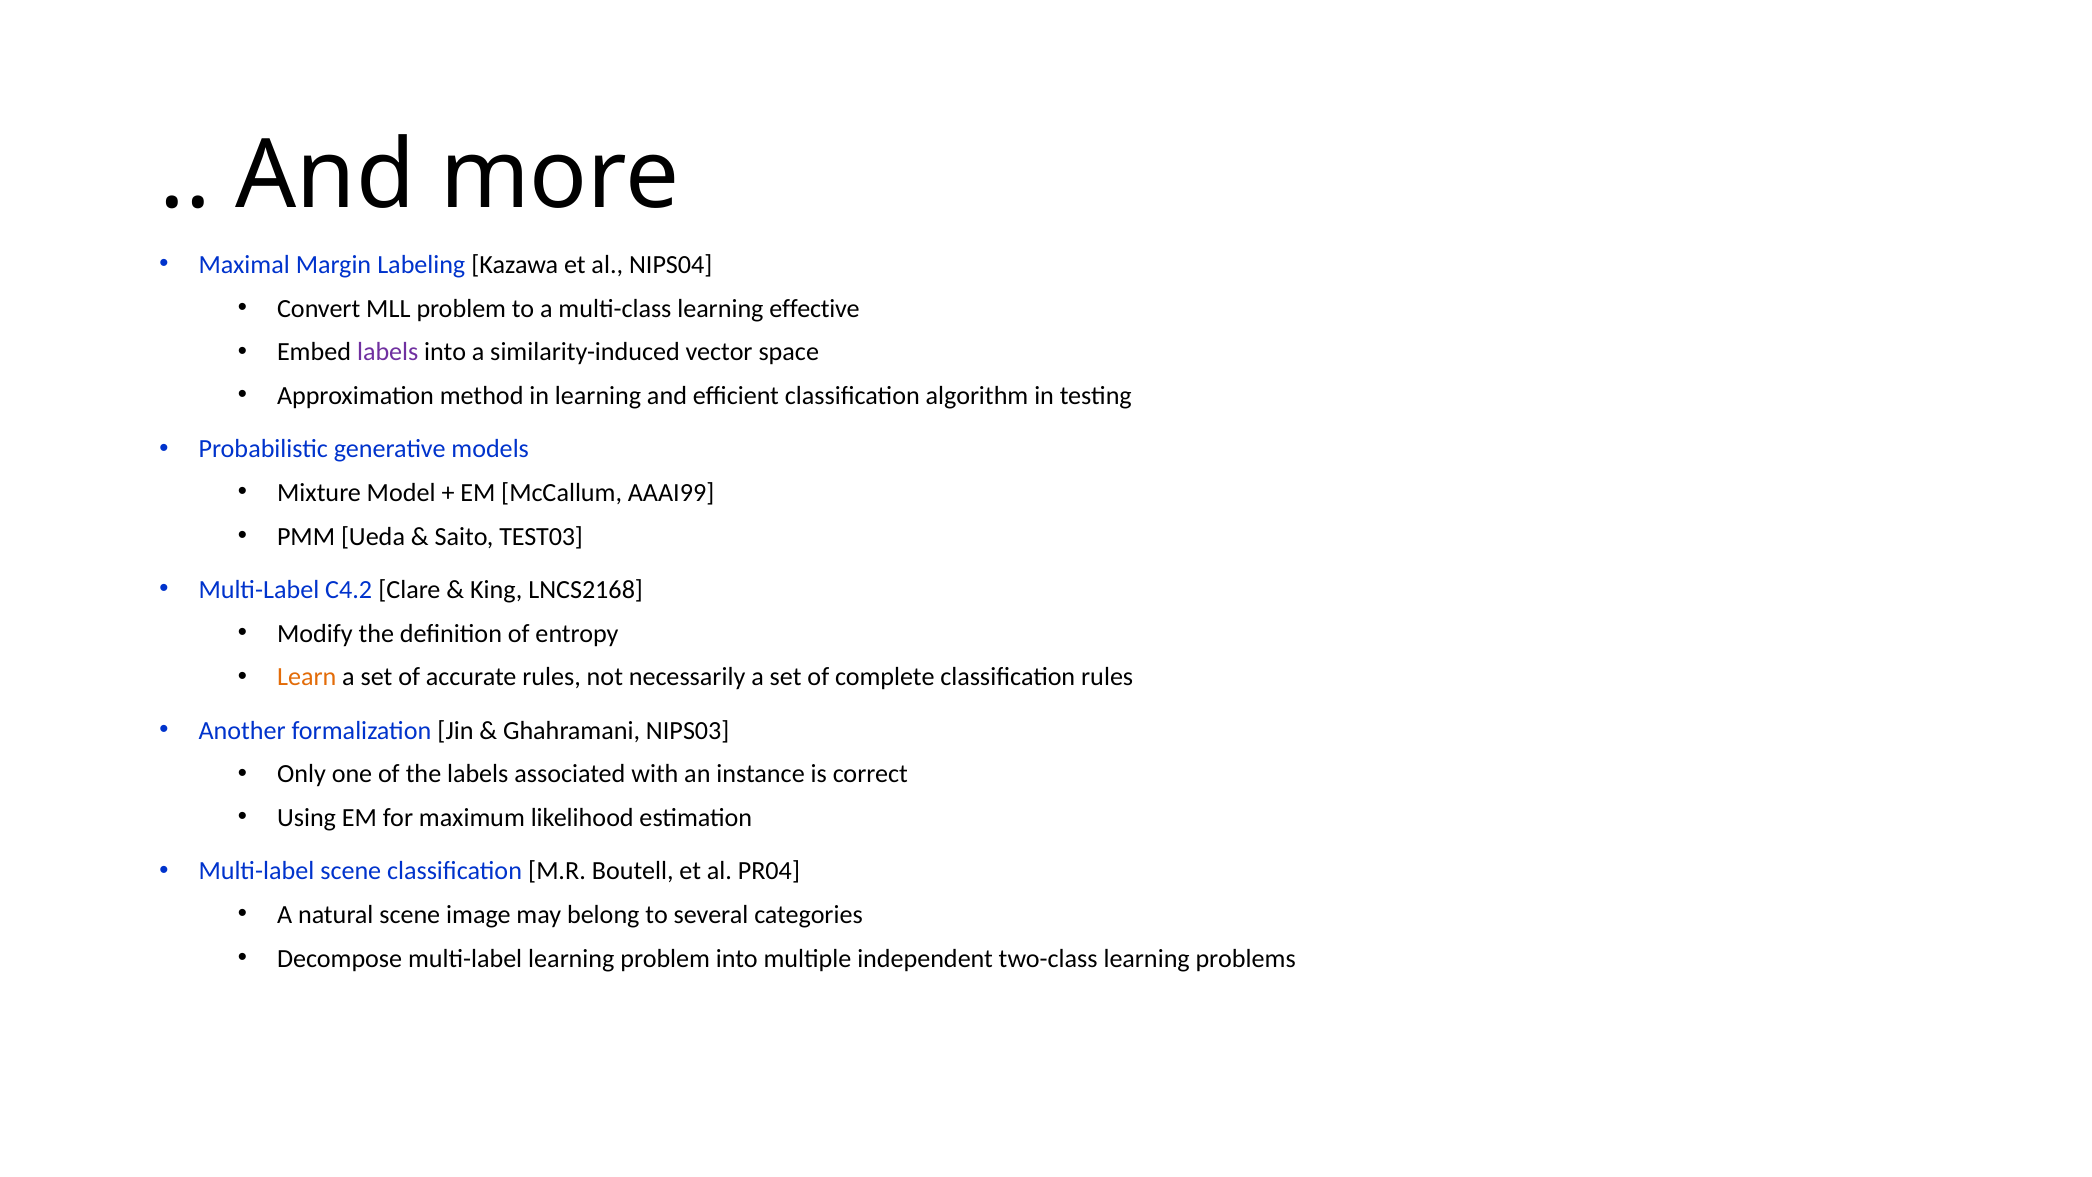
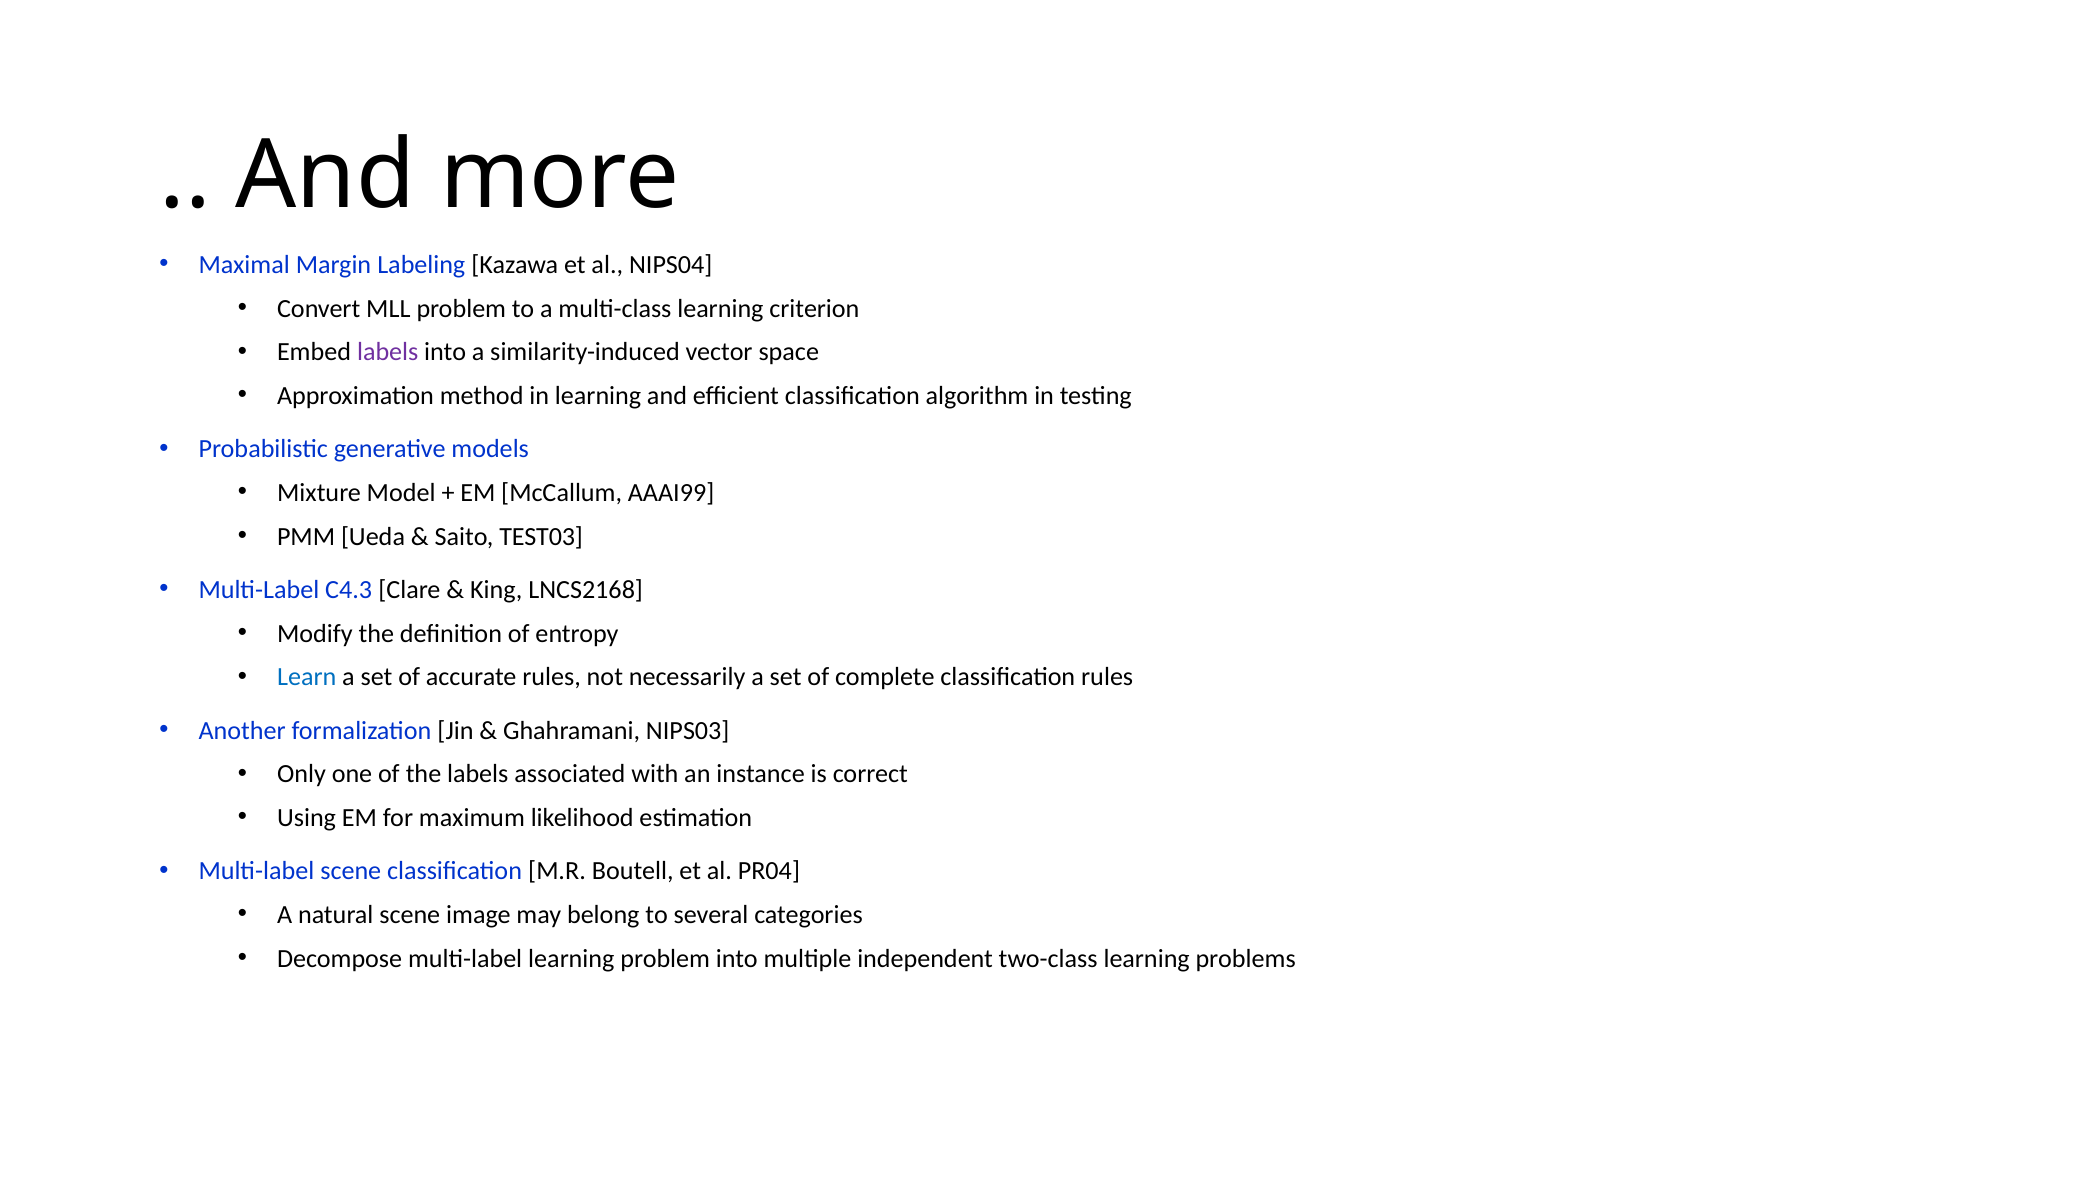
effective: effective -> criterion (814, 308)
C4.2: C4.2 -> C4.3 (349, 590)
Learn colour: orange -> blue (307, 677)
